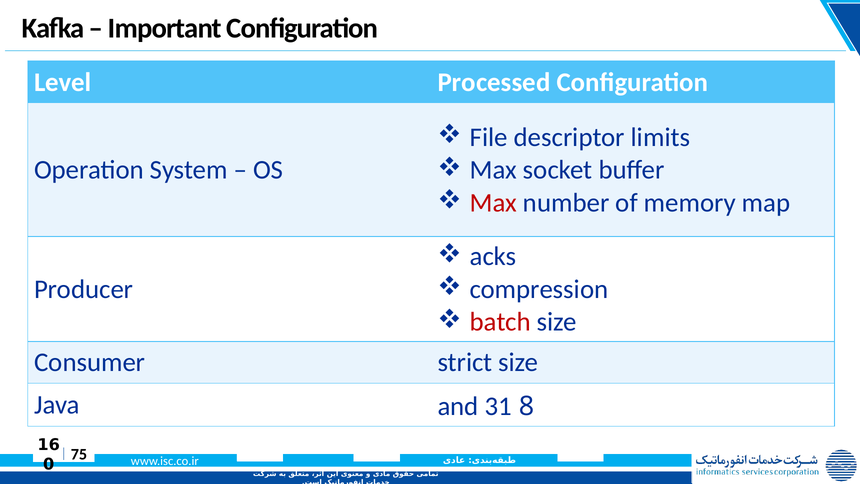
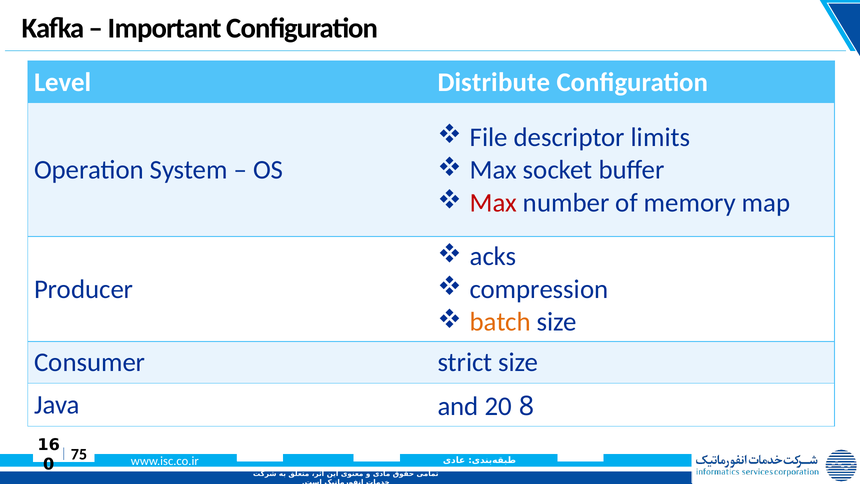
Processed: Processed -> Distribute (494, 82)
batch colour: red -> orange (500, 322)
31: 31 -> 20 (498, 406)
